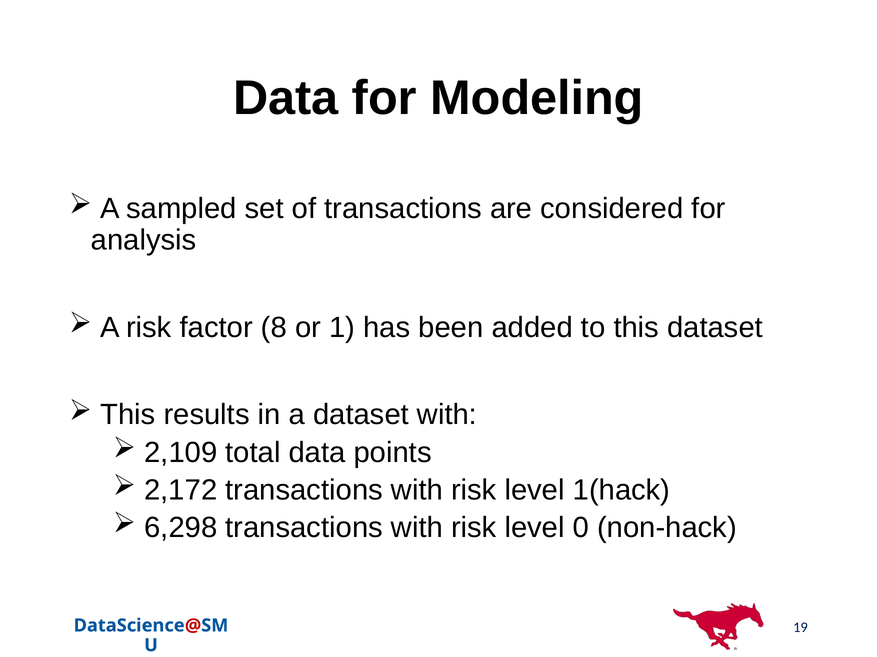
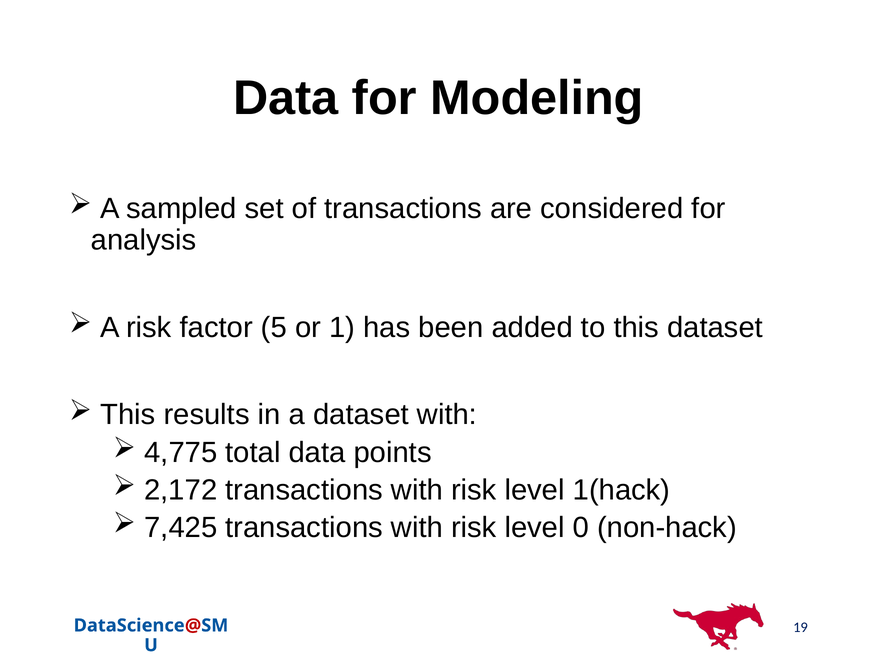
8: 8 -> 5 (274, 328)
2,109: 2,109 -> 4,775 (181, 453)
6,298: 6,298 -> 7,425 (181, 528)
